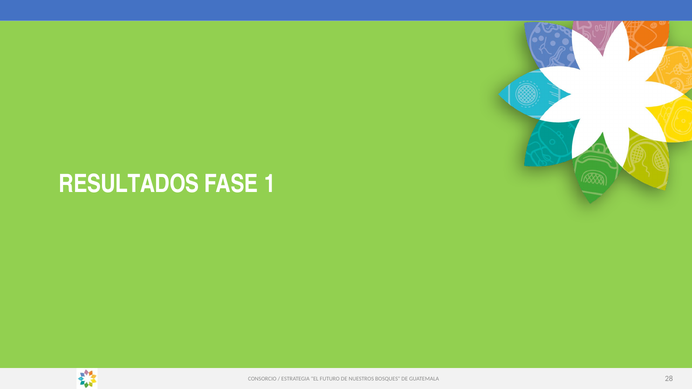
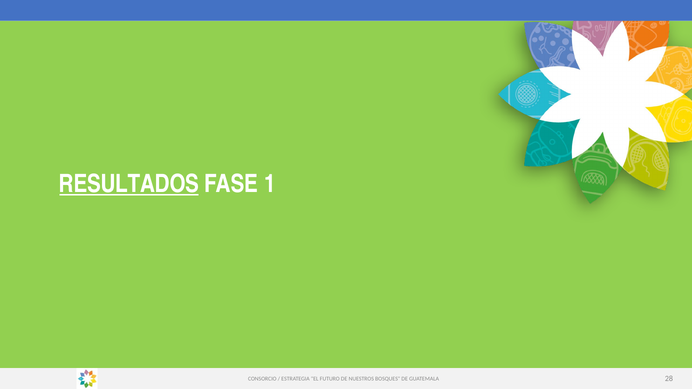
RESULTADOS underline: none -> present (129, 184)
